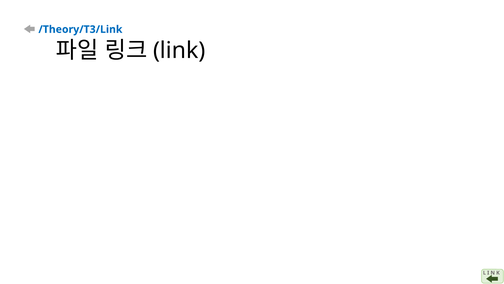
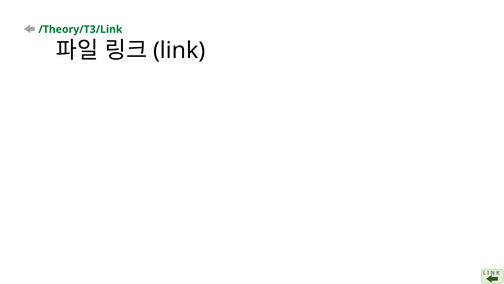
/Theory/T3/Link colour: blue -> green (80, 29)
